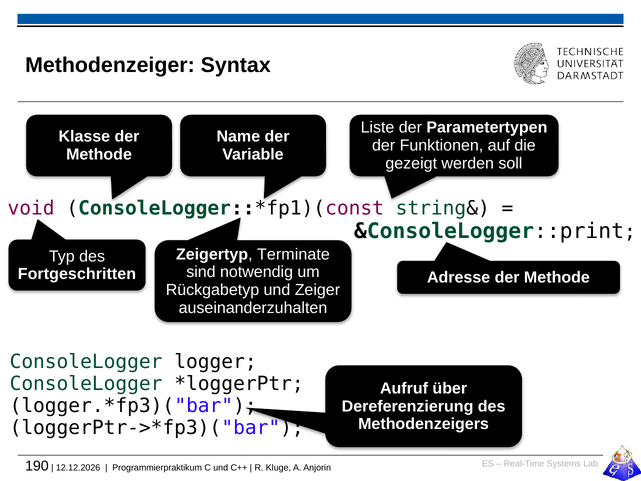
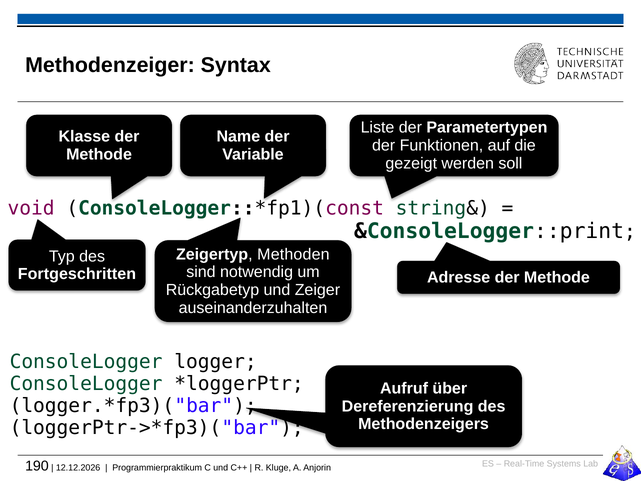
Terminate: Terminate -> Methoden (293, 254)
